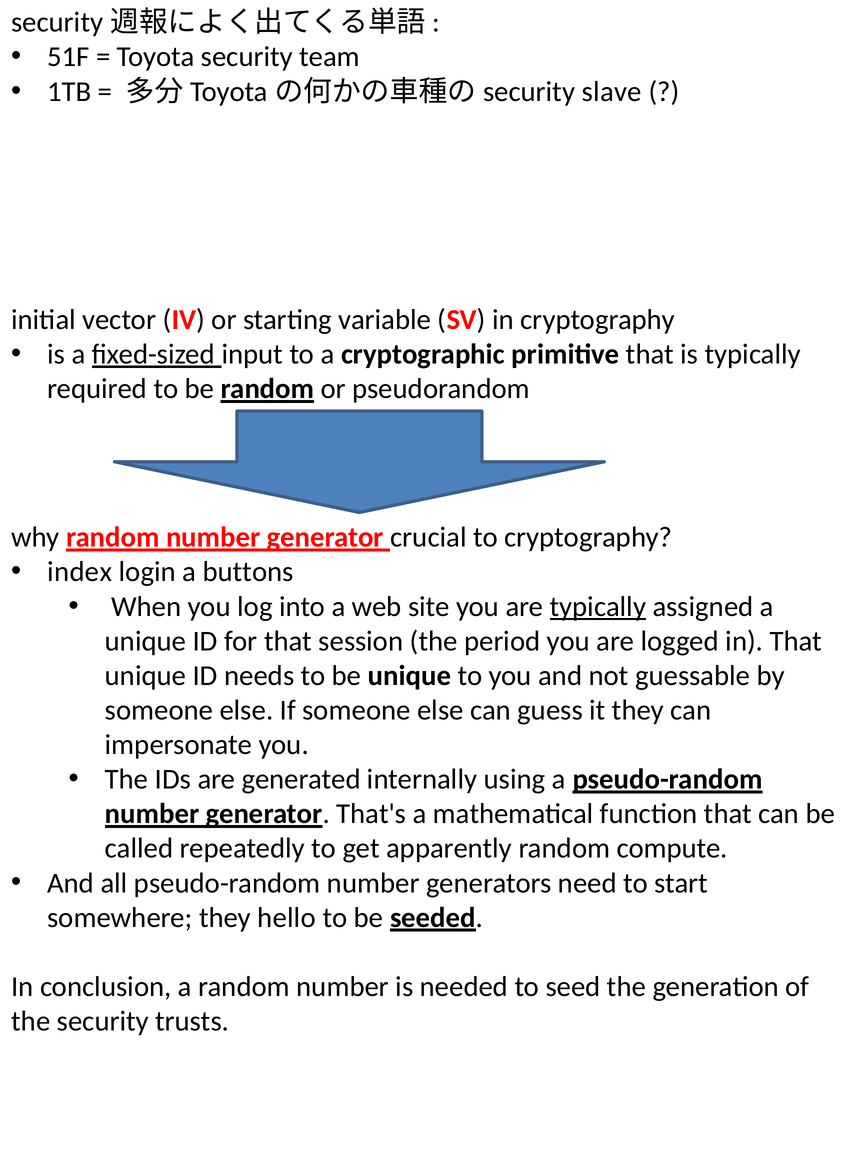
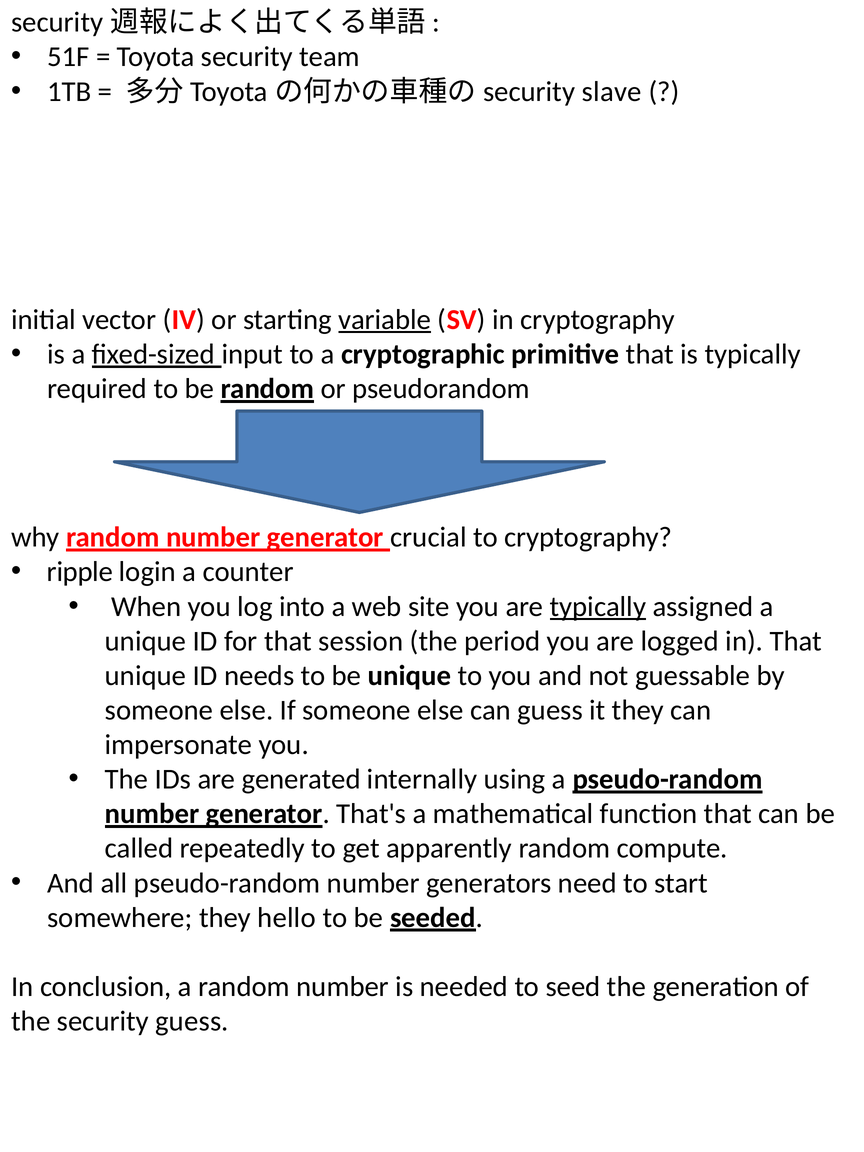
variable underline: none -> present (385, 320)
index: index -> ripple (80, 572)
buttons: buttons -> counter (248, 572)
security trusts: trusts -> guess (192, 1021)
